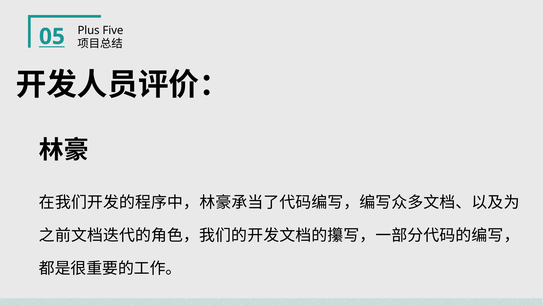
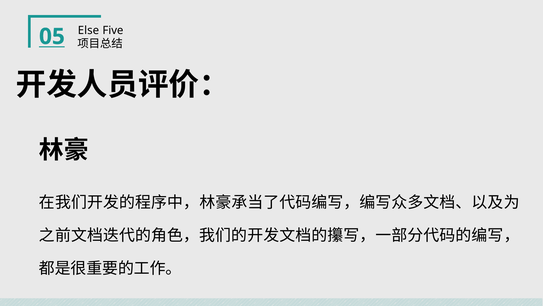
Plus: Plus -> Else (88, 30)
